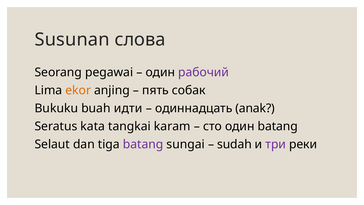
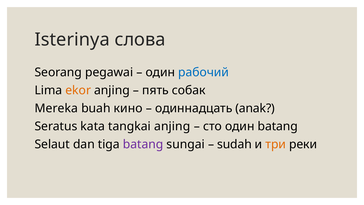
Susunan: Susunan -> Isterinya (72, 40)
рабочий colour: purple -> blue (204, 72)
Bukuku: Bukuku -> Mereka (56, 108)
идти: идти -> кино (128, 108)
tangkai karam: karam -> anjing (172, 126)
три colour: purple -> orange (276, 144)
